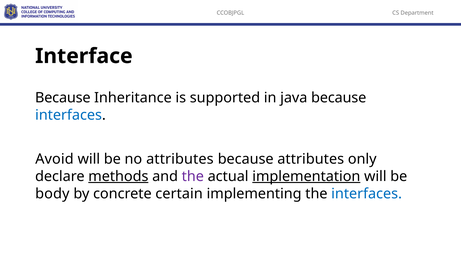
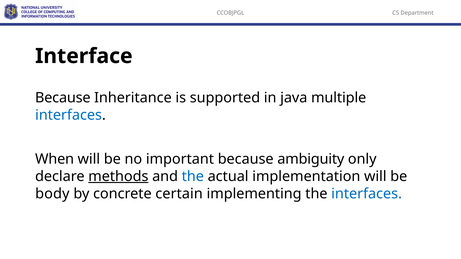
java because: because -> multiple (339, 98)
Avoid: Avoid -> When (55, 159)
no attributes: attributes -> important (180, 159)
because attributes: attributes -> ambiguity (311, 159)
the colour: purple -> blue (193, 177)
implementation underline: present -> none (306, 177)
